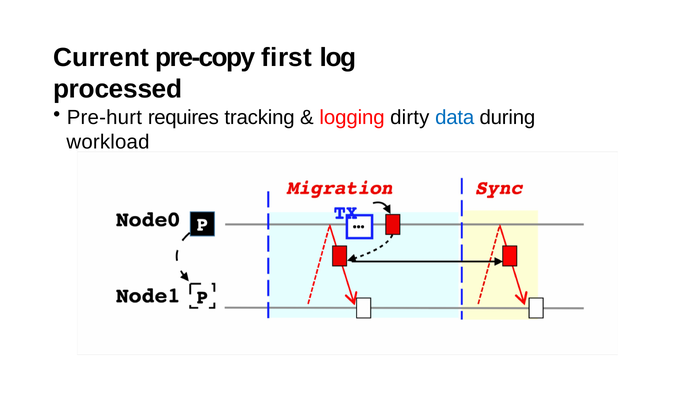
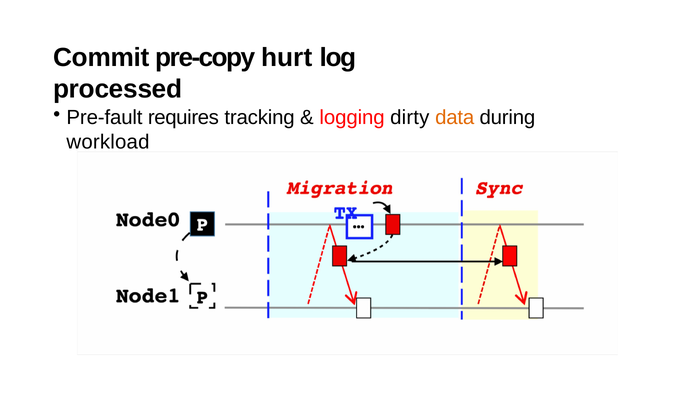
Current: Current -> Commit (101, 57)
first: first -> hurt (287, 57)
Pre-hurt: Pre-hurt -> Pre-fault (105, 118)
data colour: blue -> orange (455, 118)
